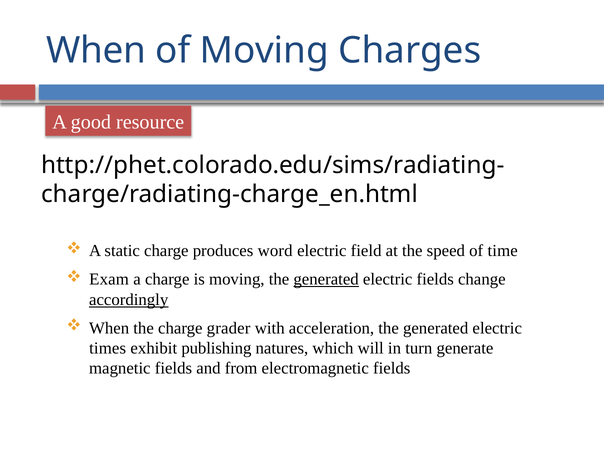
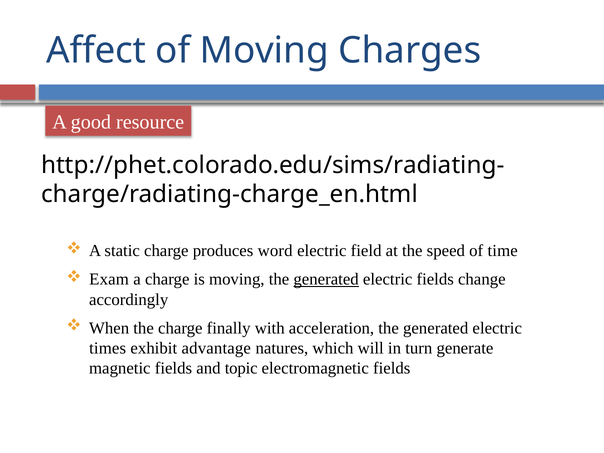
When: When -> Affect (96, 50)
accordingly underline: present -> none (129, 300)
grader: grader -> finally (229, 328)
publishing: publishing -> advantage (216, 348)
from: from -> topic (241, 368)
